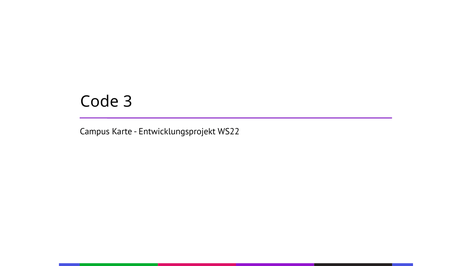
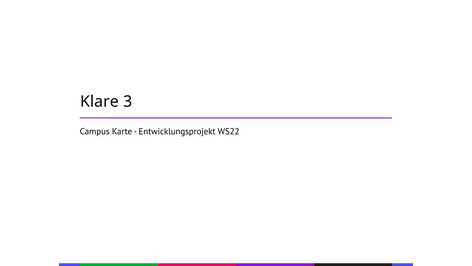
Code: Code -> Klare (99, 101)
